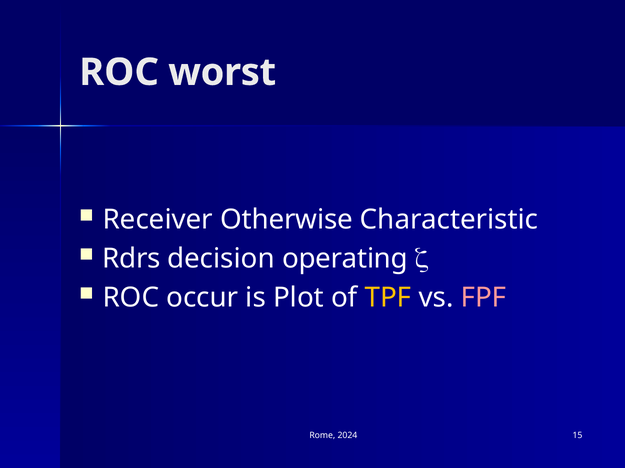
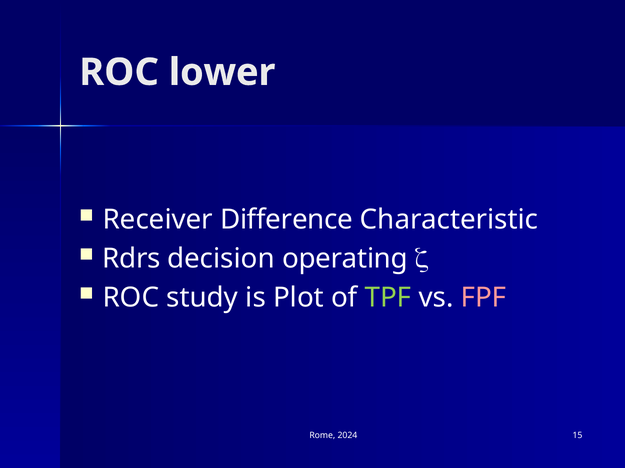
worst: worst -> lower (222, 72)
Otherwise: Otherwise -> Difference (287, 220)
occur: occur -> study (202, 298)
TPF colour: yellow -> light green (388, 298)
